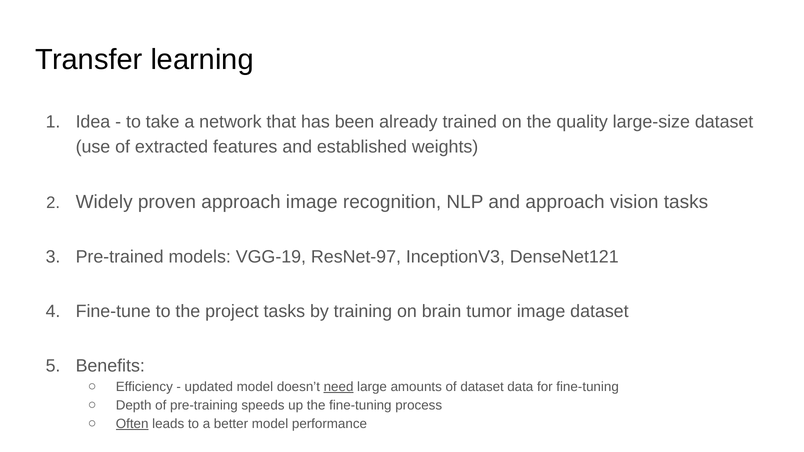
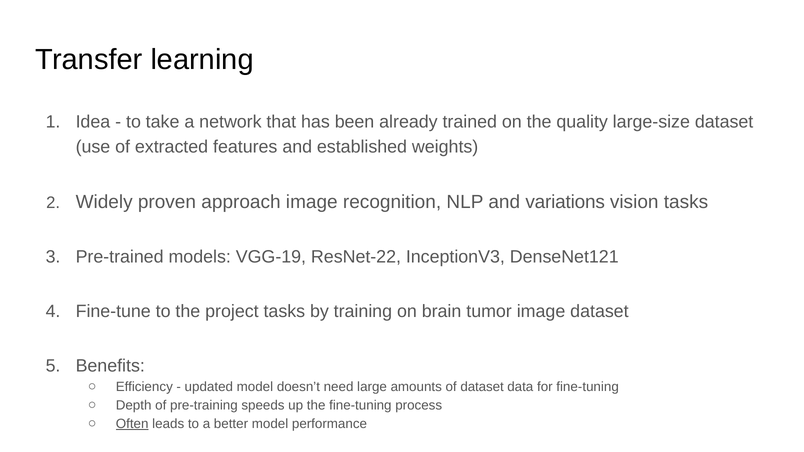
and approach: approach -> variations (565, 202)
ResNet-97: ResNet-97 -> ResNet-22 (356, 257)
need underline: present -> none (339, 387)
